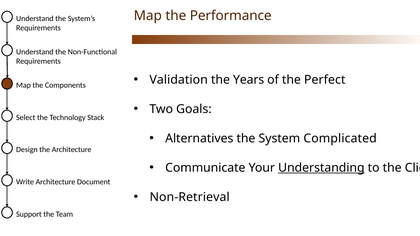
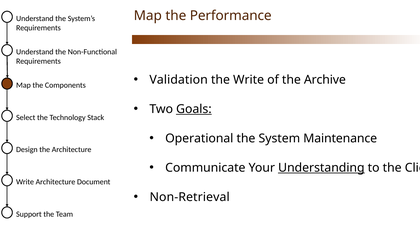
the Years: Years -> Write (249, 80)
Perfect: Perfect -> Archive (325, 80)
Goals underline: none -> present (194, 109)
Alternatives: Alternatives -> Operational (199, 139)
Complicated: Complicated -> Maintenance (340, 139)
